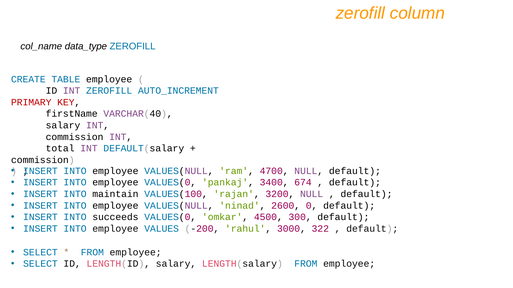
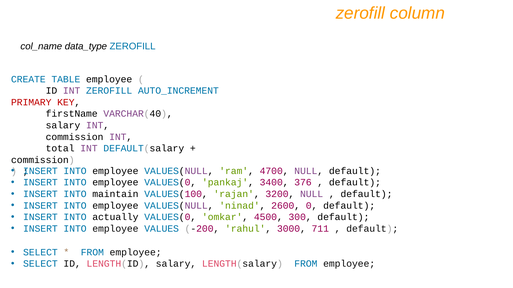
674: 674 -> 376 (303, 183)
succeeds: succeeds -> actually (115, 217)
322: 322 -> 711 (320, 229)
